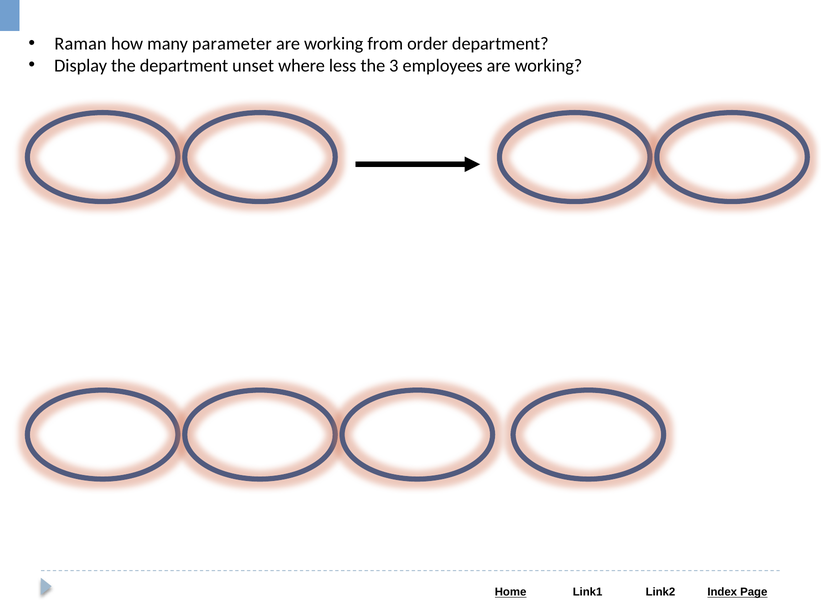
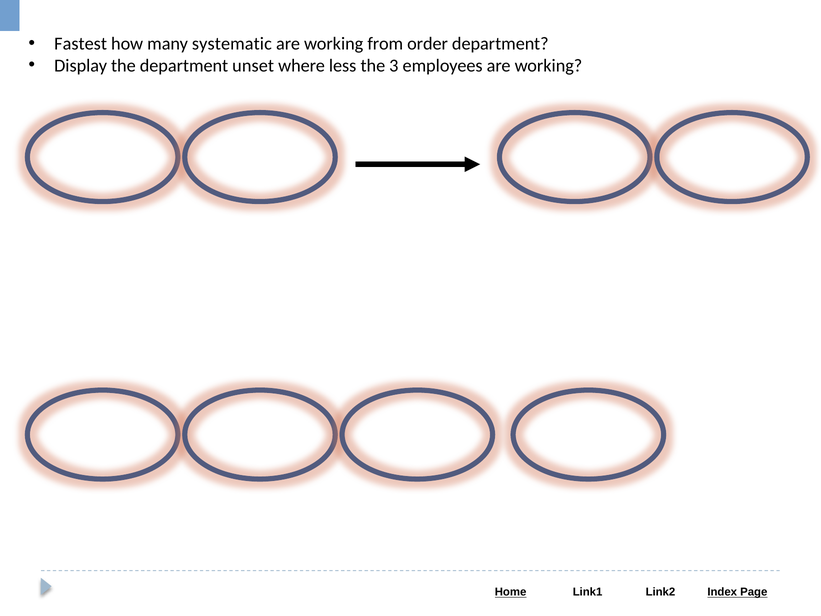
Raman: Raman -> Fastest (81, 44)
parameter: parameter -> systematic (232, 44)
